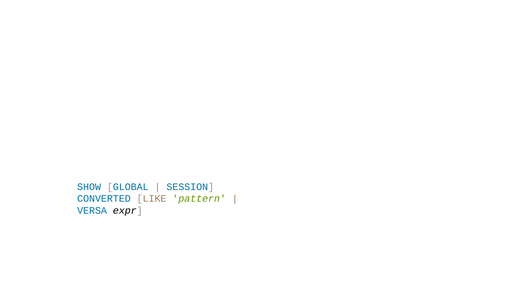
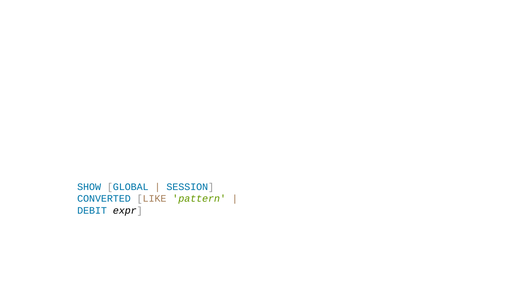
VERSA: VERSA -> DEBIT (92, 211)
